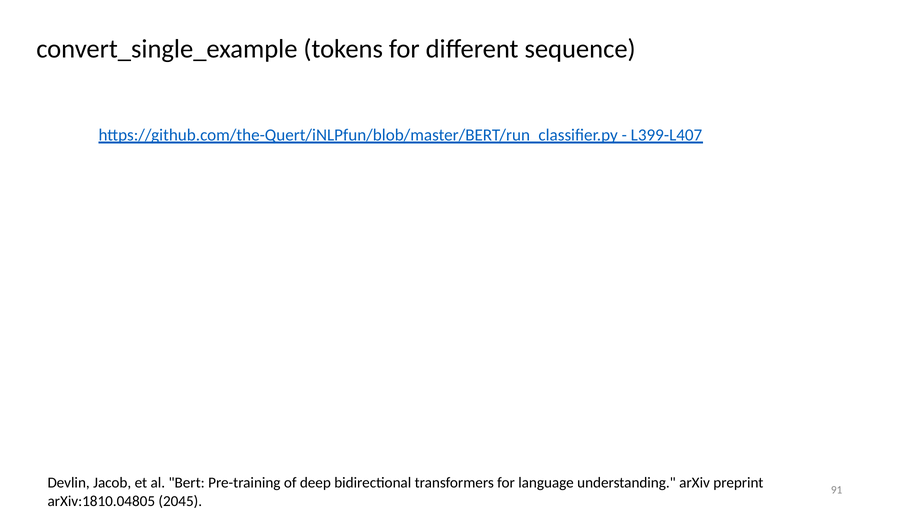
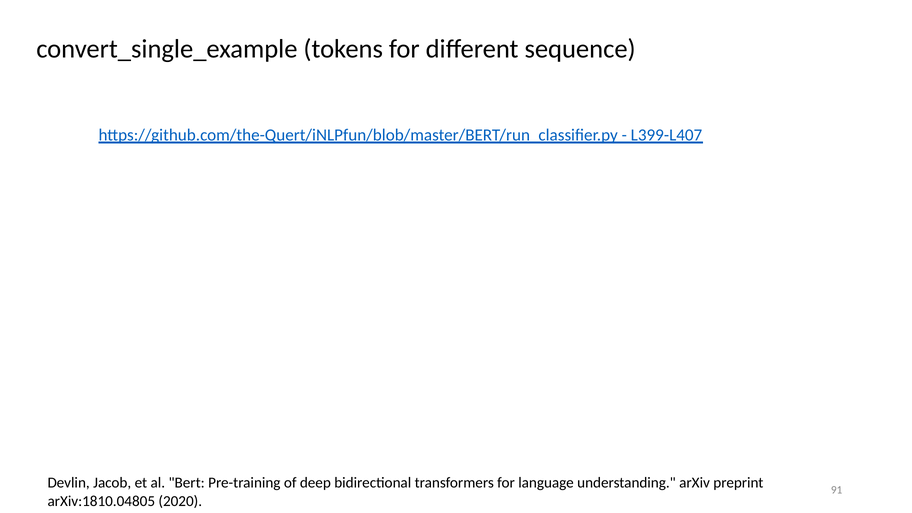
2045: 2045 -> 2020 (180, 501)
